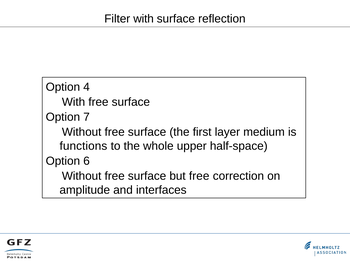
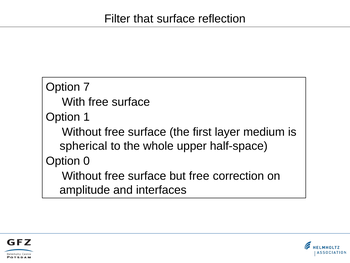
Filter with: with -> that (143, 19)
4: 4 -> 7 (87, 87)
7: 7 -> 1 (87, 117)
functions: functions -> spherical (83, 146)
6: 6 -> 0 (87, 161)
